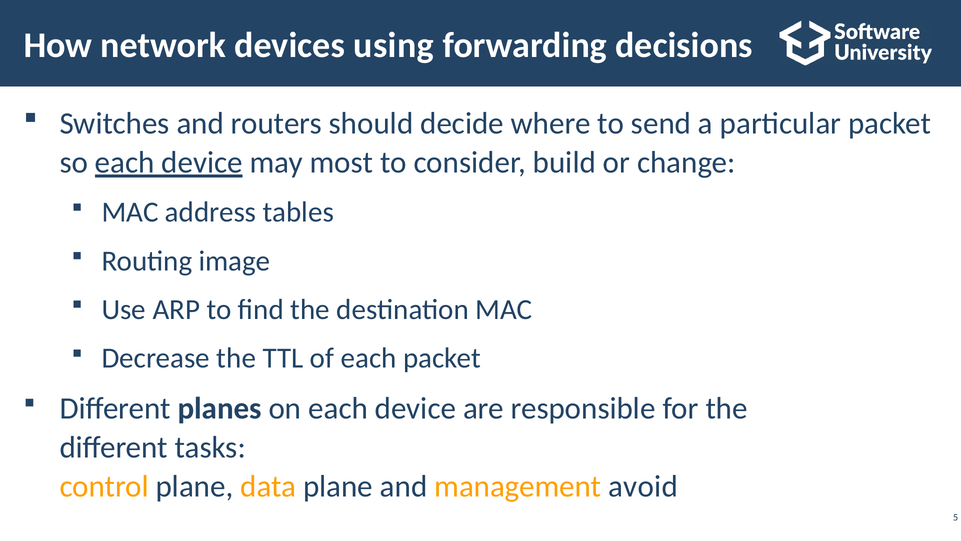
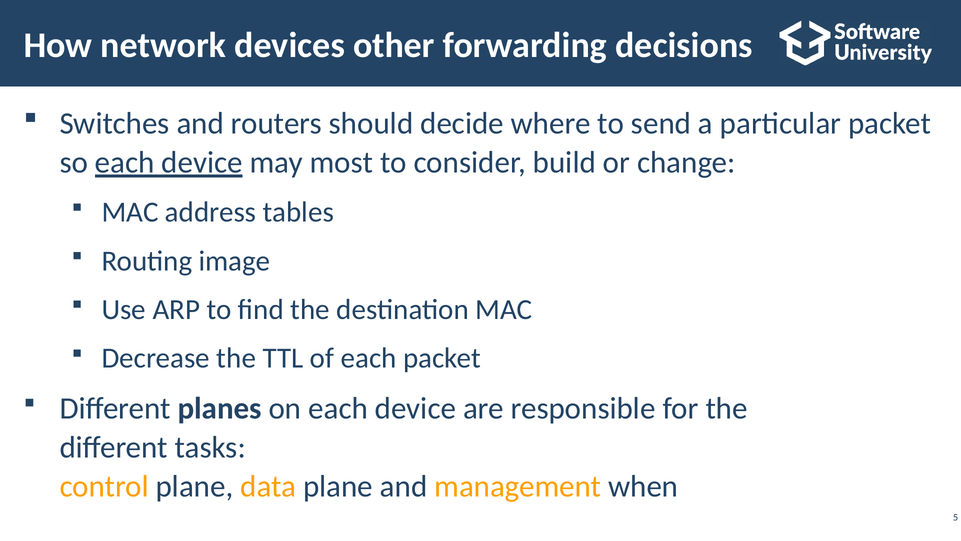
using: using -> other (394, 45)
avoid: avoid -> when (643, 486)
